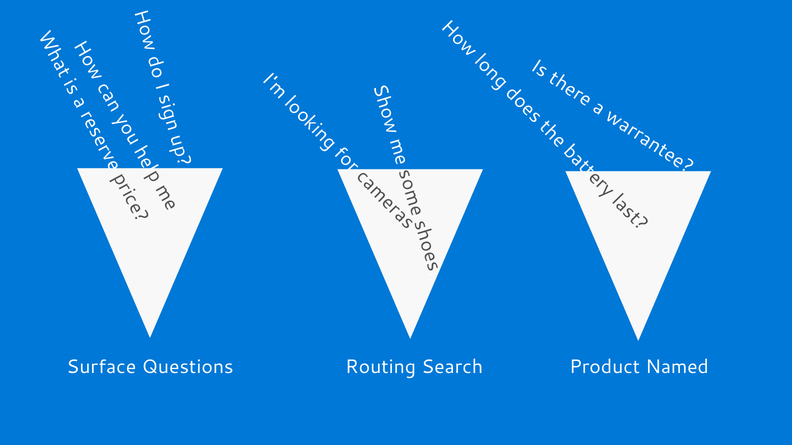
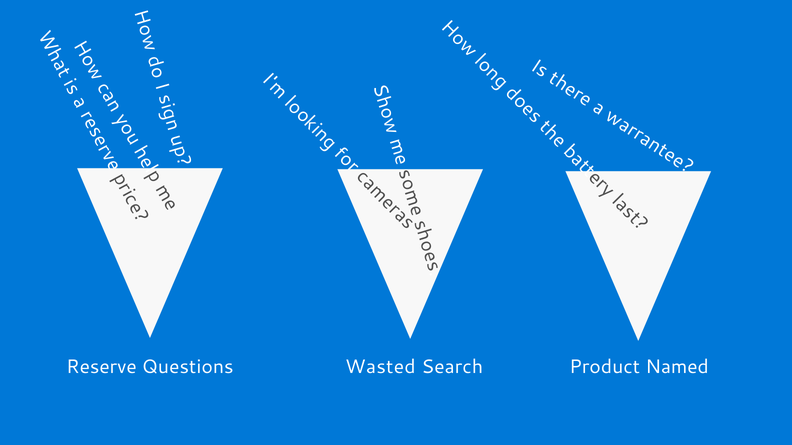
Surface: Surface -> Reserve (101, 367)
Routing: Routing -> Wasted (380, 367)
